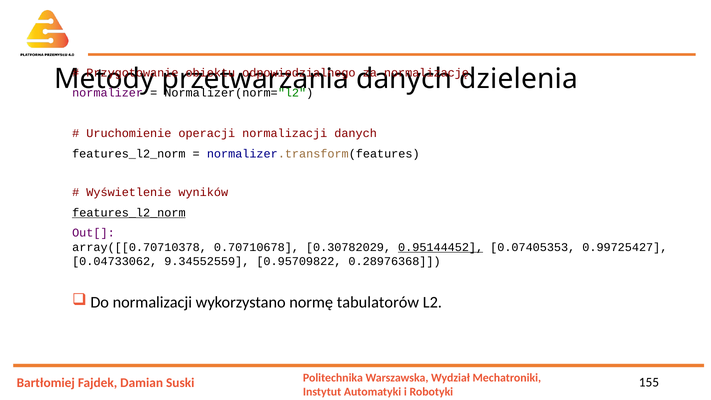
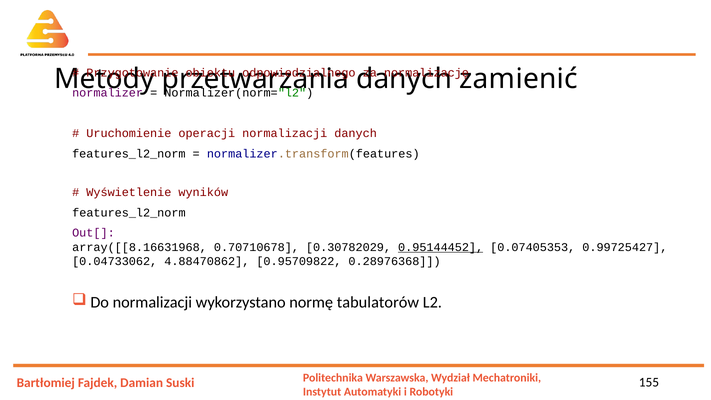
dzielenia: dzielenia -> zamienić (519, 79)
features_l2_norm underline: present -> none (129, 213)
array([[0.70710378: array([[0.70710378 -> array([[8.16631968 (140, 247)
9.34552559: 9.34552559 -> 4.88470862 (207, 261)
